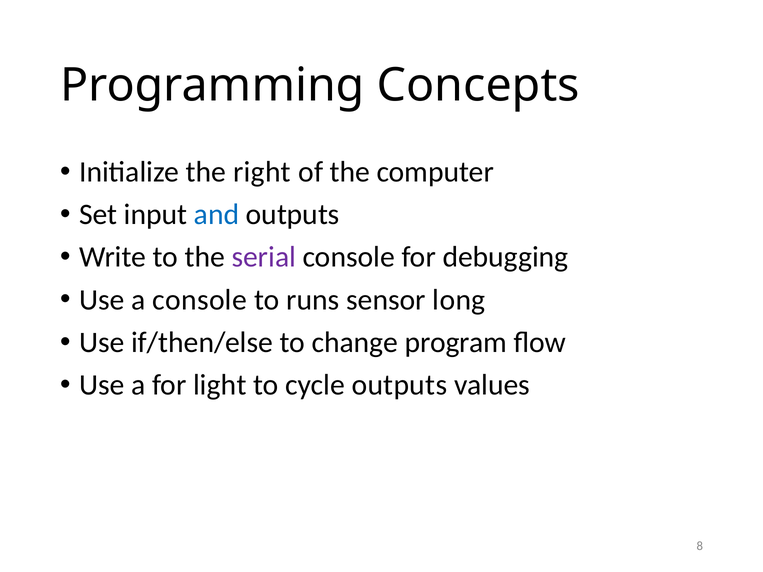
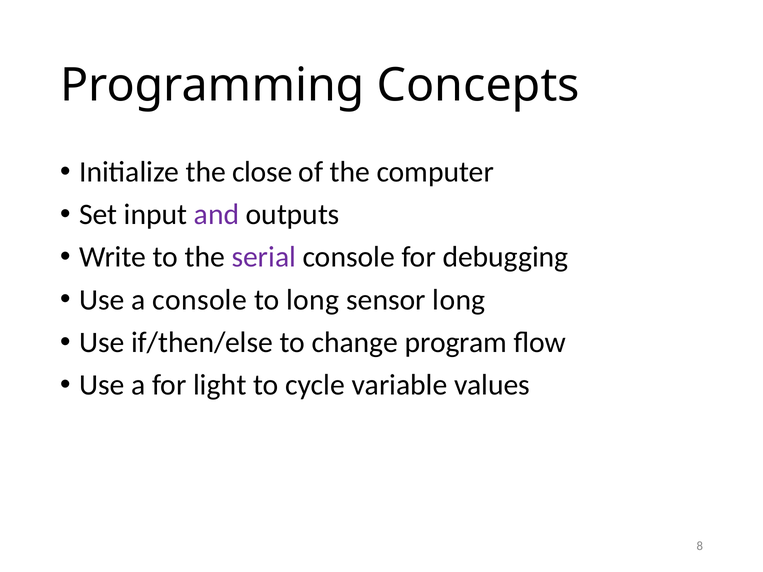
right: right -> close (262, 172)
and colour: blue -> purple (217, 215)
to runs: runs -> long (313, 300)
cycle outputs: outputs -> variable (400, 385)
